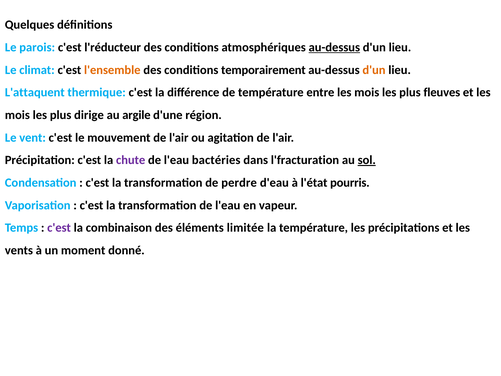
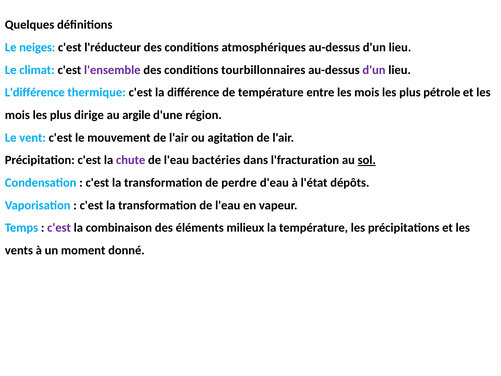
parois: parois -> neiges (37, 47)
au-dessus underline: present -> none (334, 47)
l'ensemble colour: orange -> purple (112, 70)
temporairement: temporairement -> tourbillonnaires (263, 70)
d'un colour: orange -> purple (374, 70)
L'attaquent: L'attaquent -> L'différence (35, 92)
fleuves: fleuves -> pétrole (442, 92)
pourris: pourris -> dépôts (350, 183)
limitée: limitée -> milieux (245, 228)
